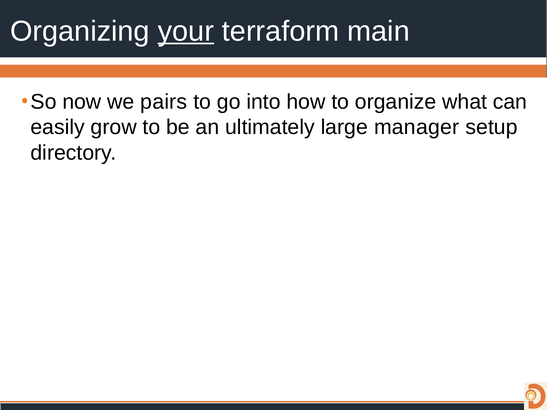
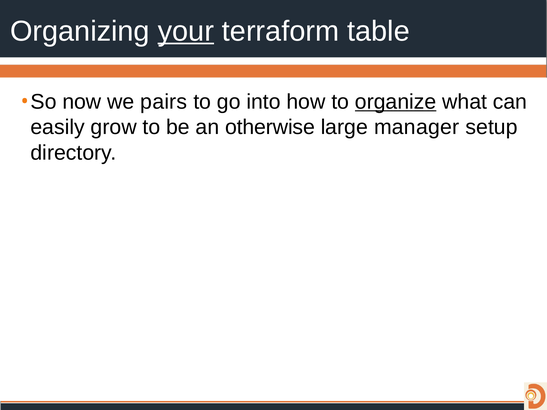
main: main -> table (378, 31)
organize underline: none -> present (396, 102)
ultimately: ultimately -> otherwise (270, 127)
